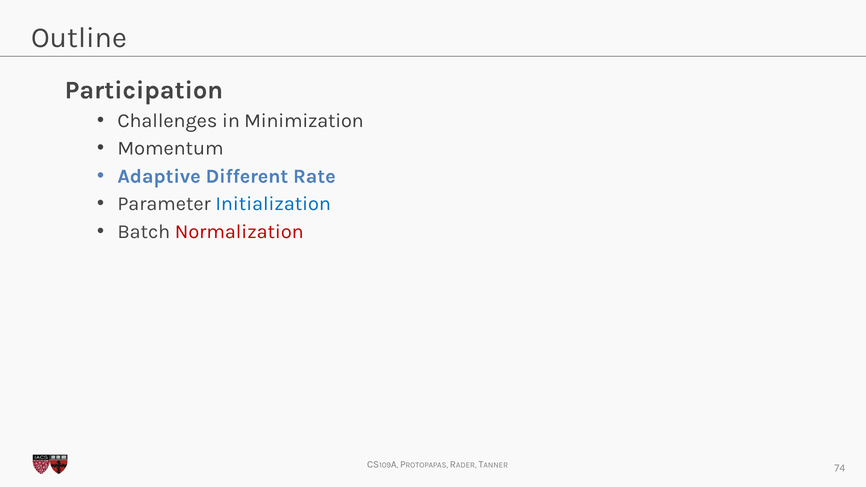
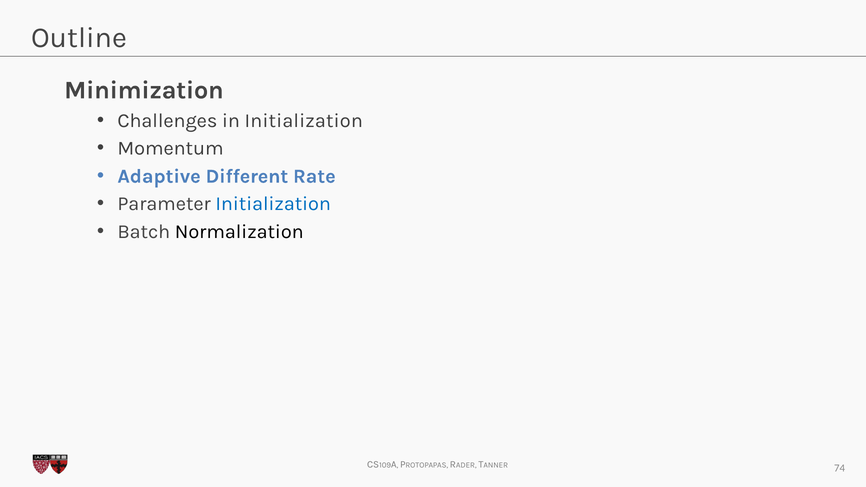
Participation: Participation -> Minimization (144, 90)
in Minimization: Minimization -> Initialization (304, 121)
Normalization colour: red -> black (239, 232)
